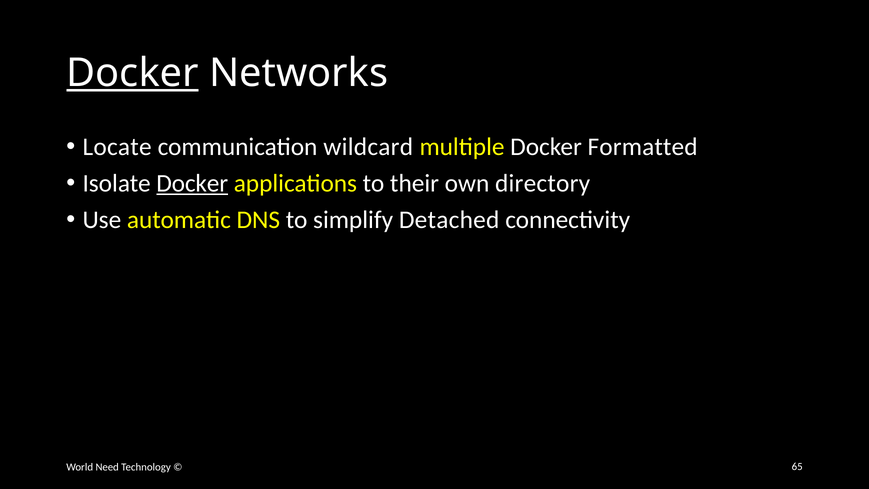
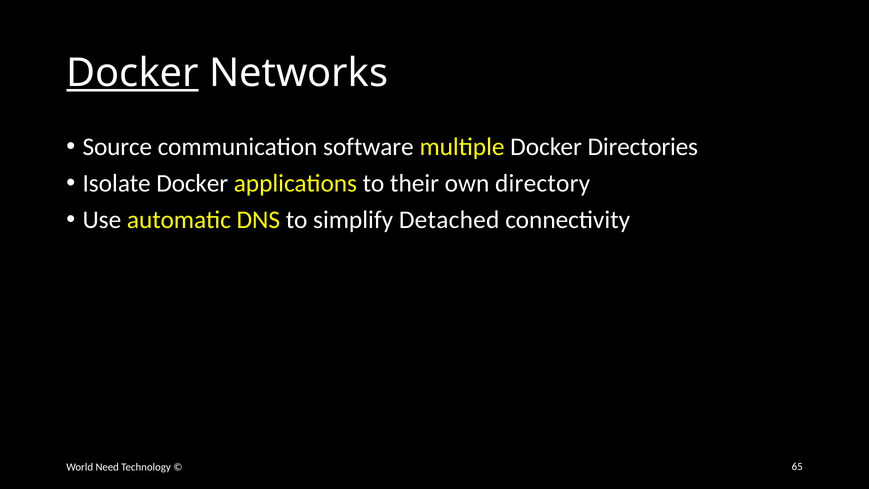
Locate: Locate -> Source (117, 147)
wildcard: wildcard -> software (368, 147)
Formatted: Formatted -> Directories (643, 147)
Docker underline: present -> none (192, 183)
